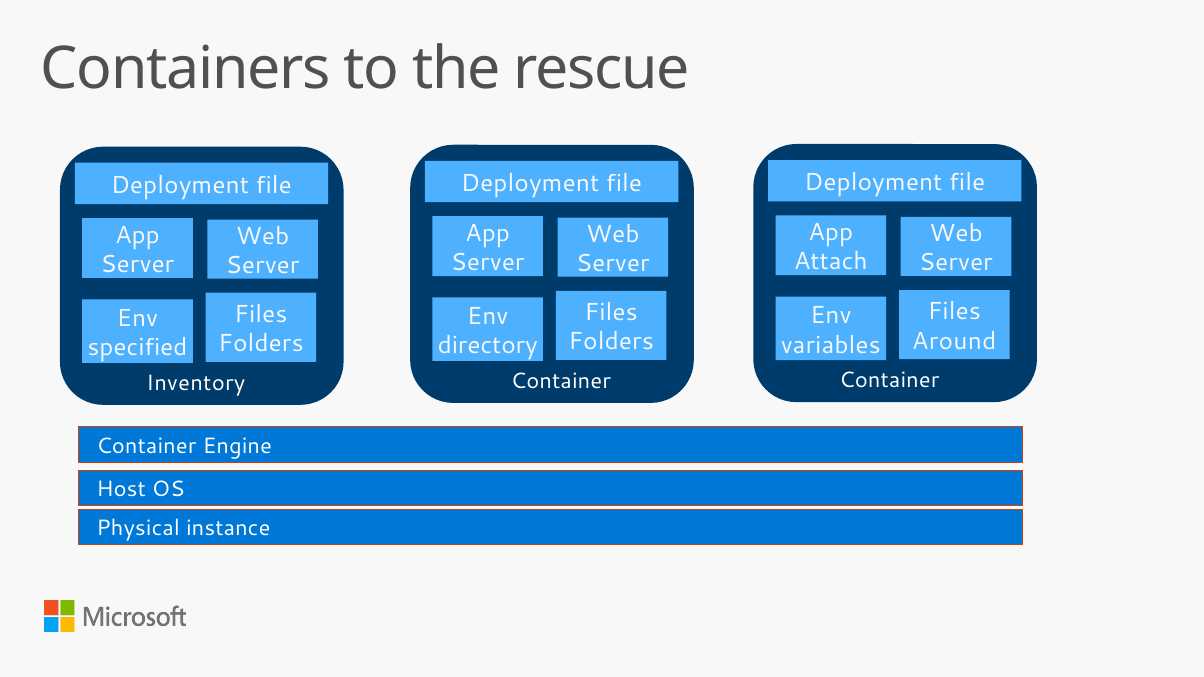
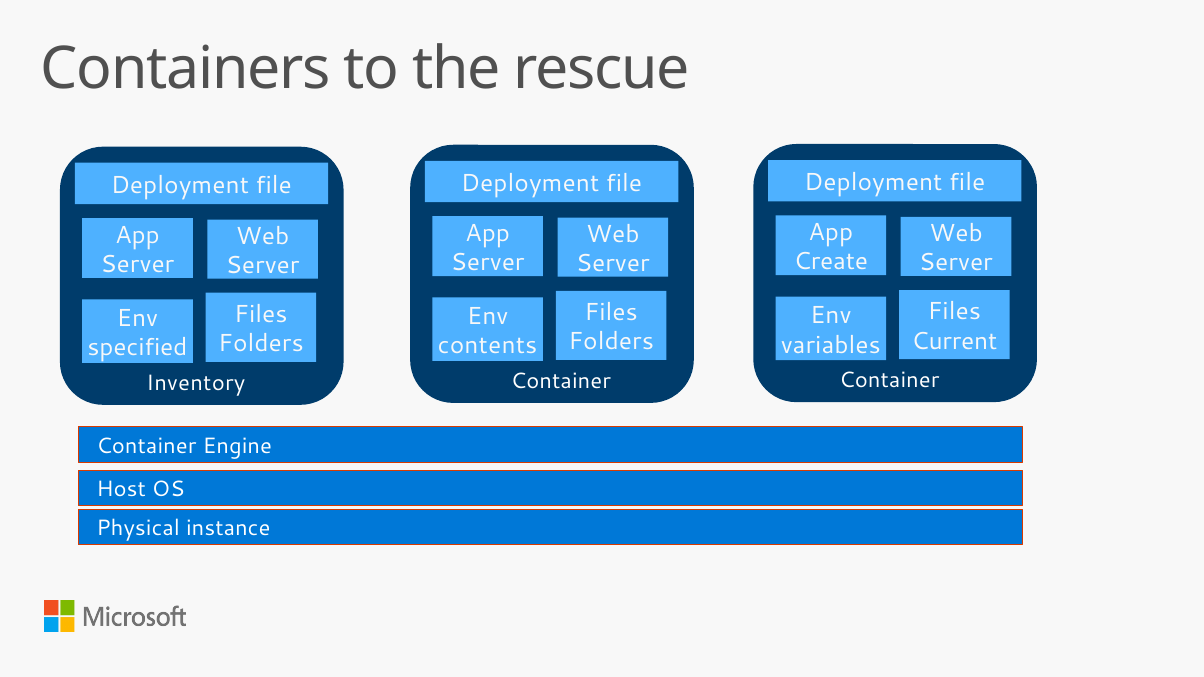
Attach: Attach -> Create (831, 262)
Around: Around -> Current (954, 341)
directory: directory -> contents (488, 346)
